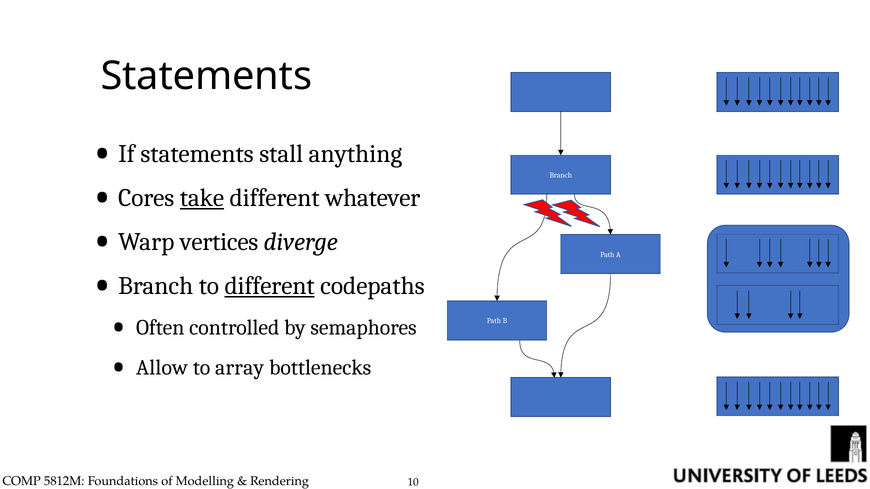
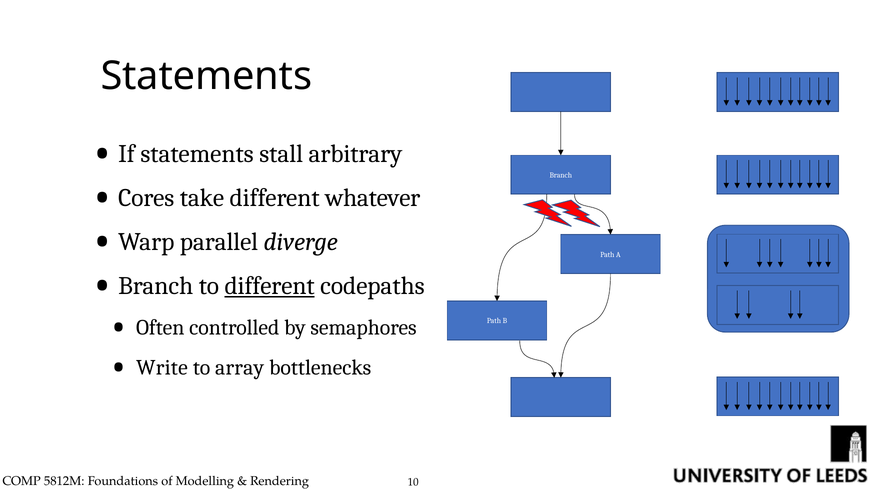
anything: anything -> arbitrary (355, 154)
take underline: present -> none (202, 198)
vertices: vertices -> parallel (219, 242)
Allow: Allow -> Write (162, 368)
